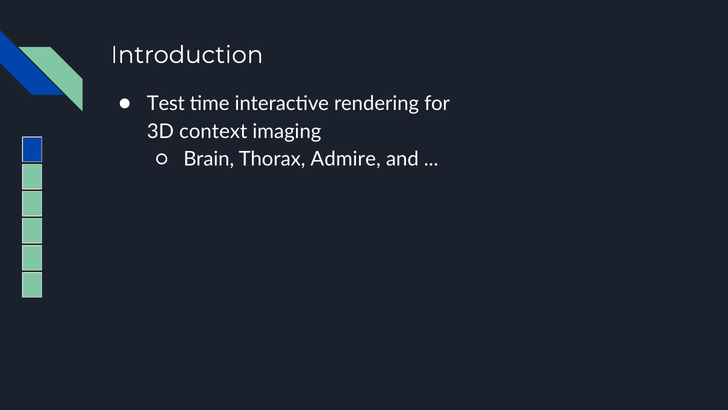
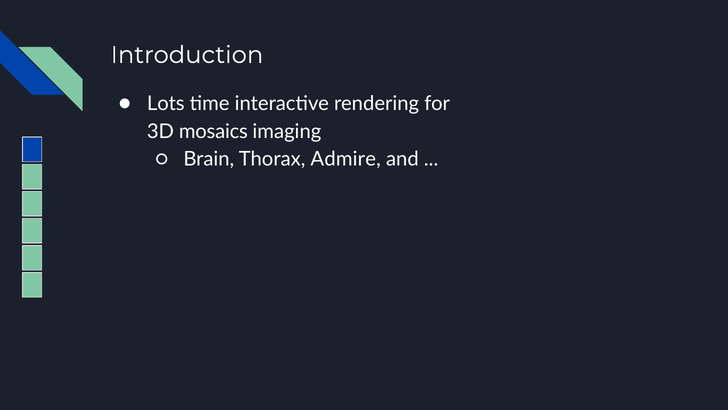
Test: Test -> Lots (166, 103)
context: context -> mosaics (213, 131)
